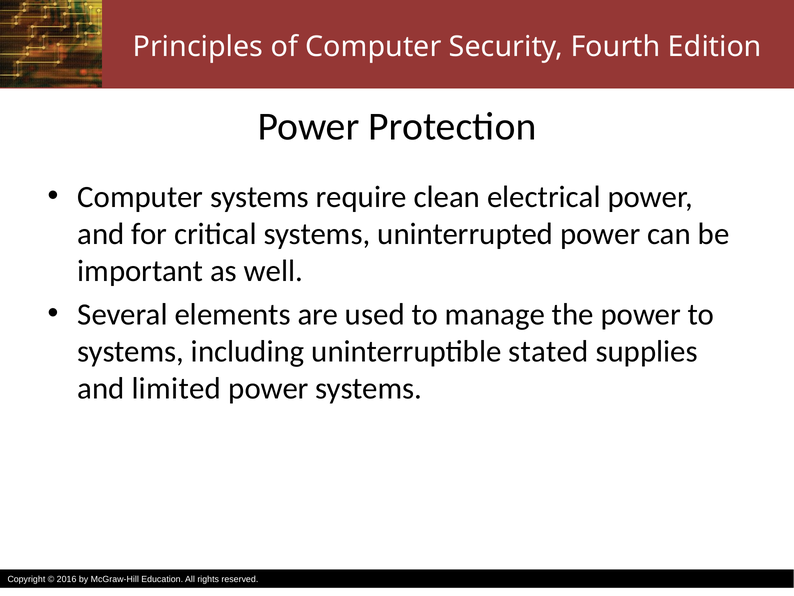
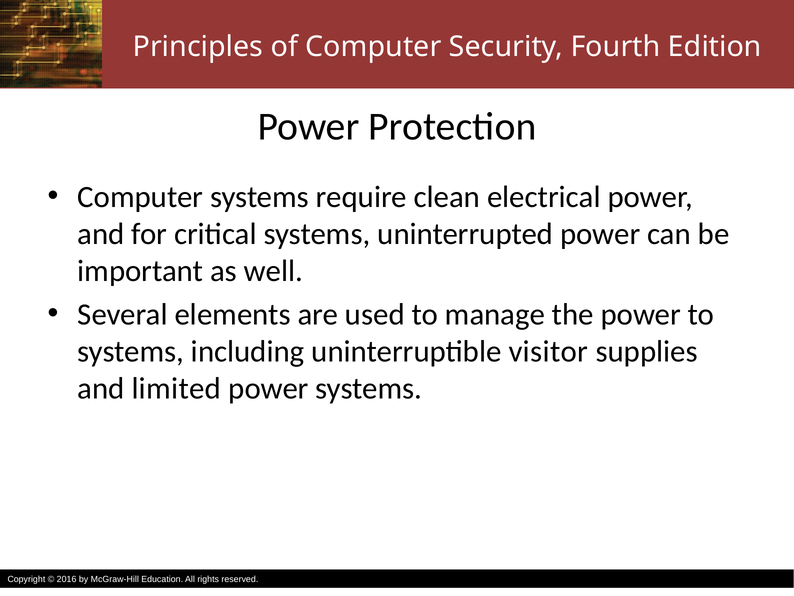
stated: stated -> visitor (548, 351)
